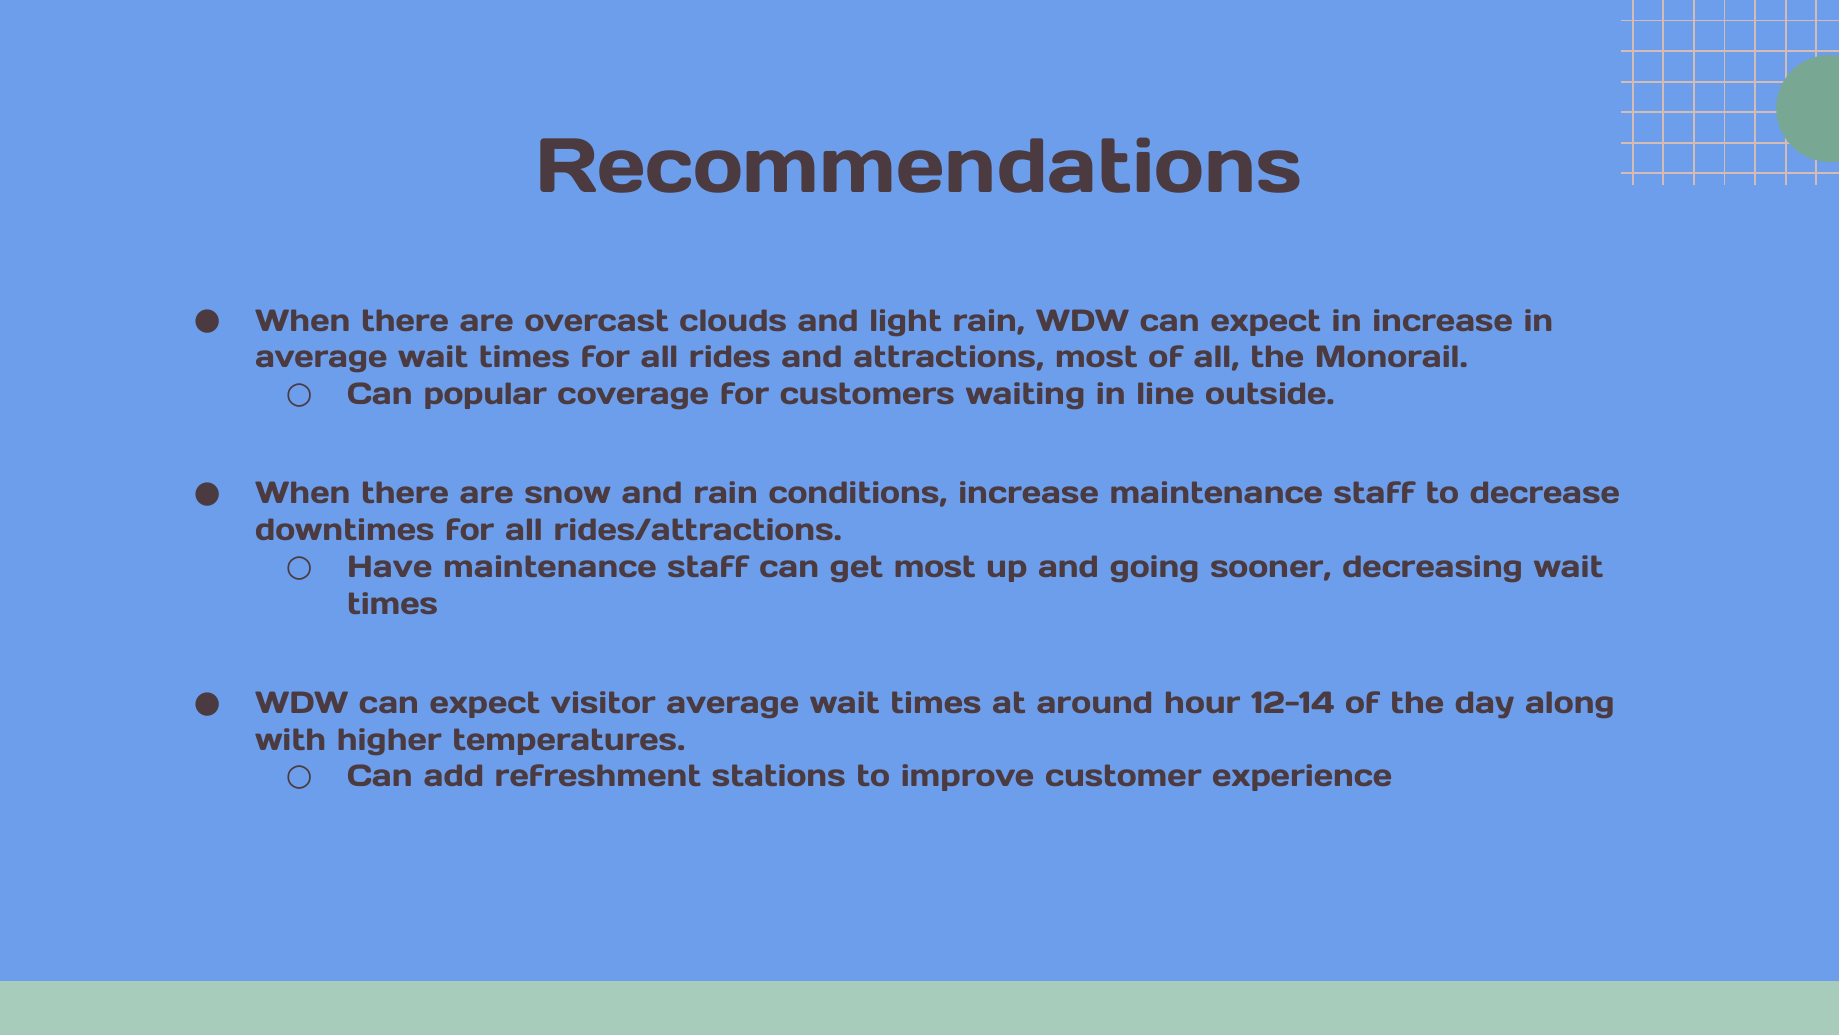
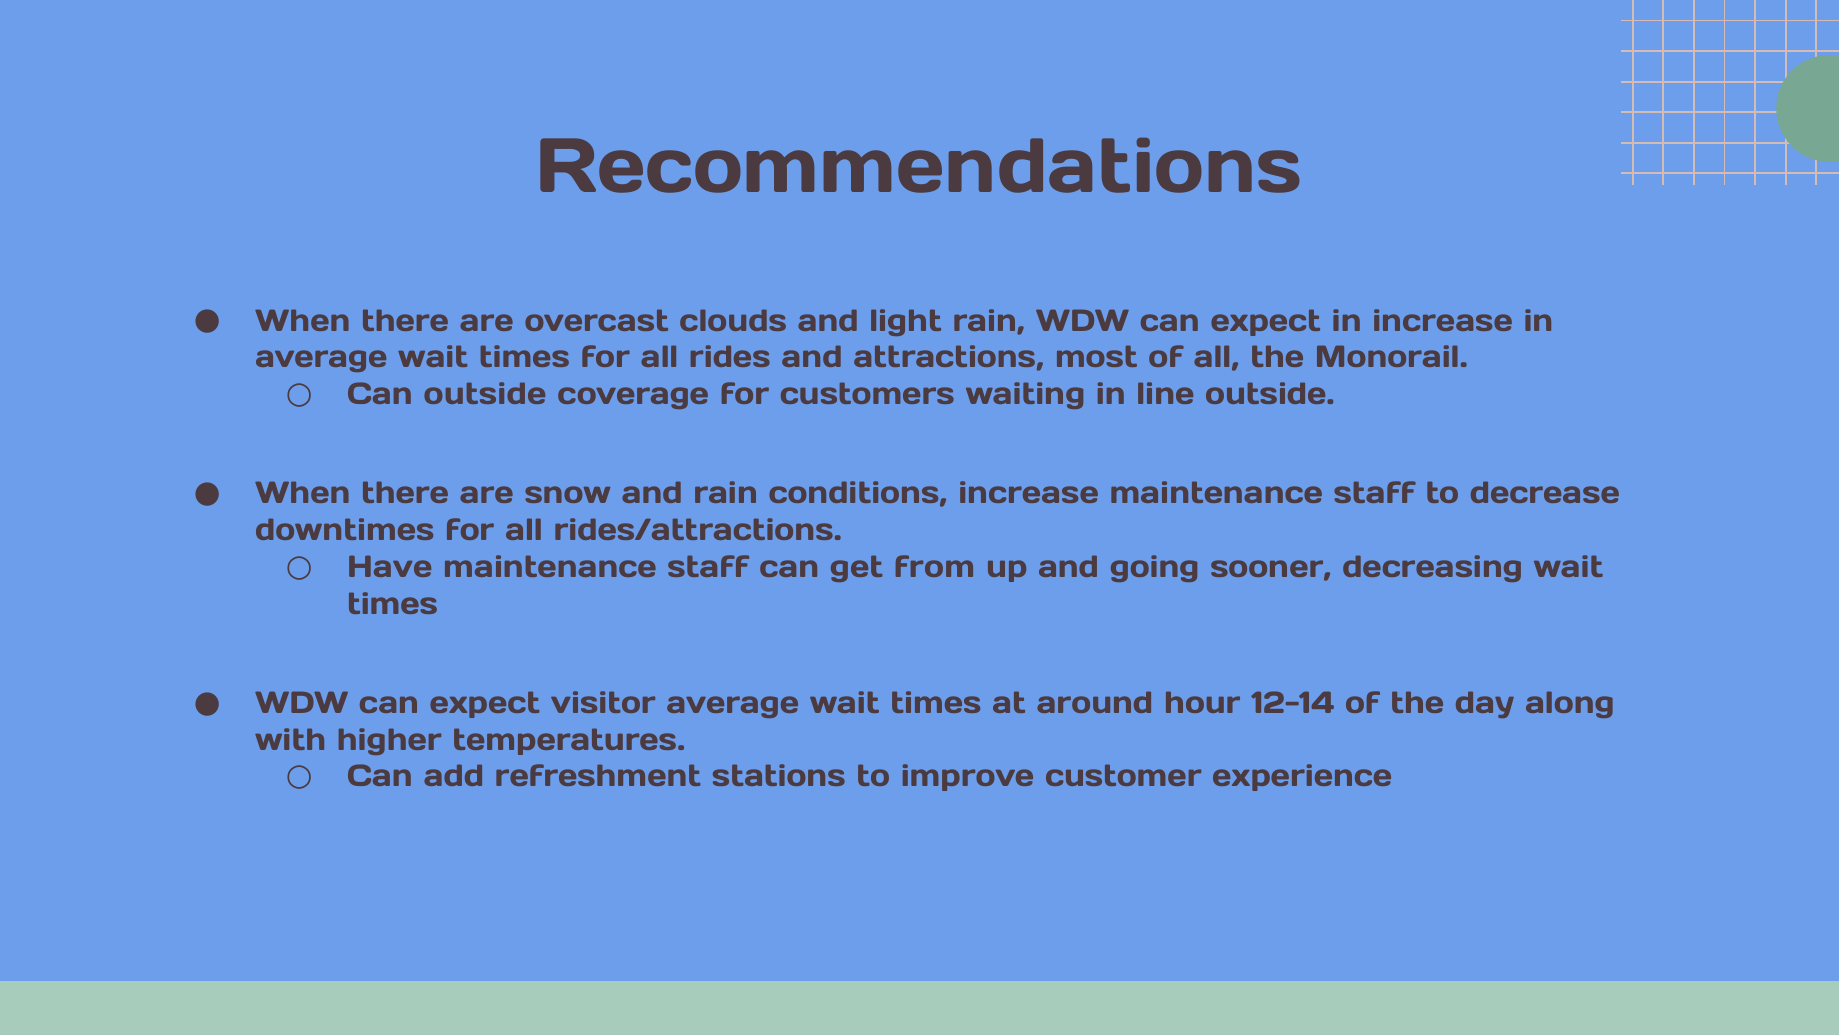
Can popular: popular -> outside (485, 394)
get most: most -> from (935, 567)
